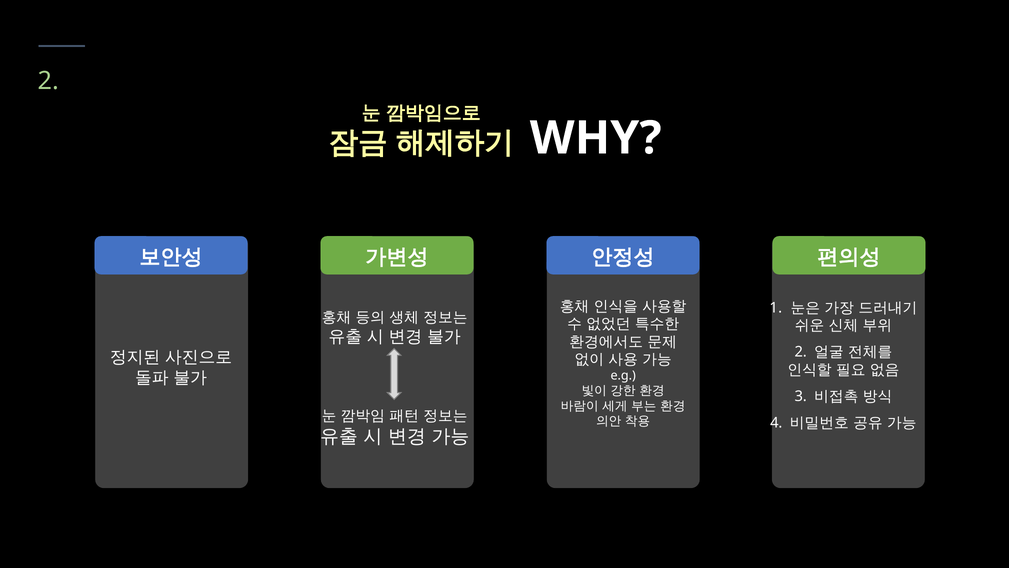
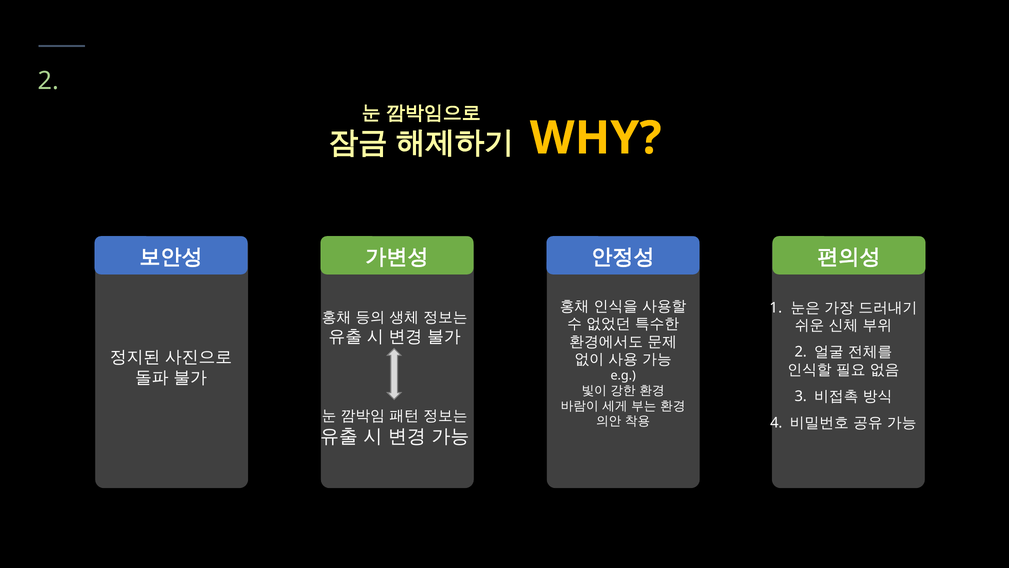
WHY colour: white -> yellow (596, 138)
